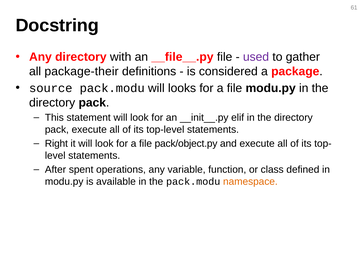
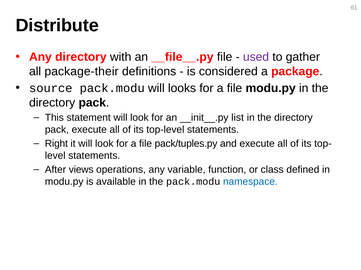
Docstring: Docstring -> Distribute (57, 26)
elif: elif -> list (238, 118)
pack/object.py: pack/object.py -> pack/tuples.py (186, 144)
spent: spent -> views (81, 170)
namespace colour: orange -> blue (250, 182)
